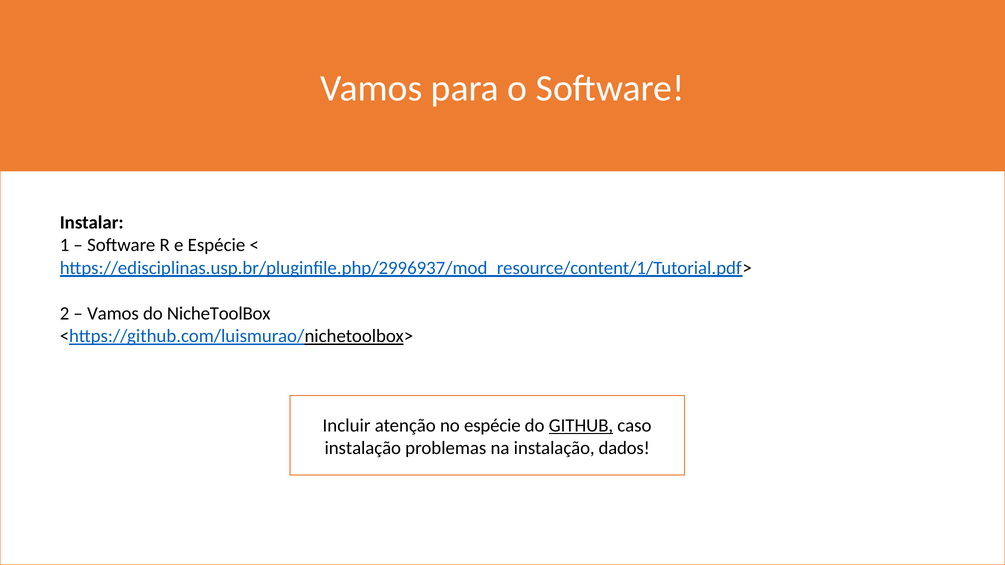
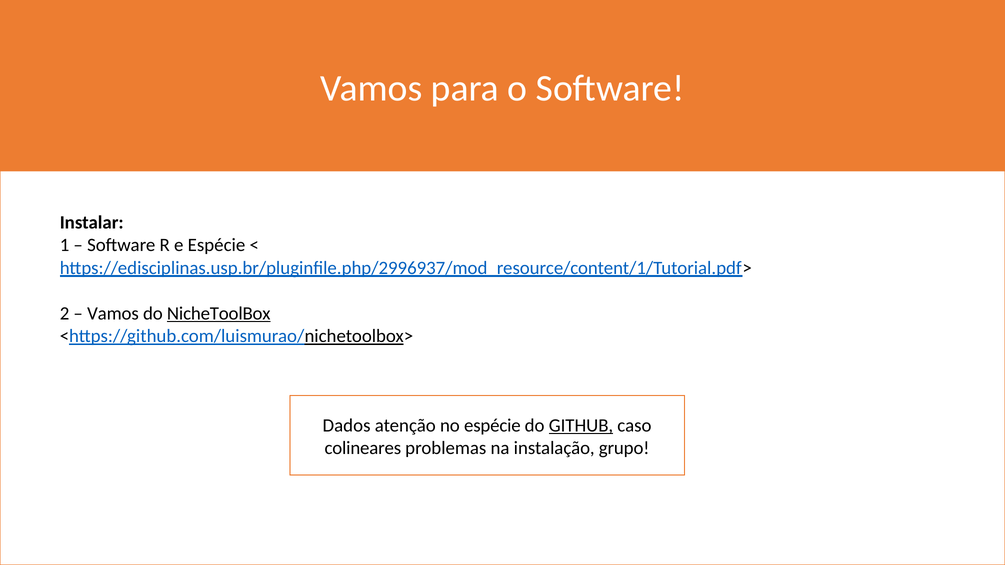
NicheToolBox underline: none -> present (219, 314)
Incluir: Incluir -> Dados (347, 426)
instalação: instalação -> colineares (363, 448)
dados: dados -> grupo (624, 448)
